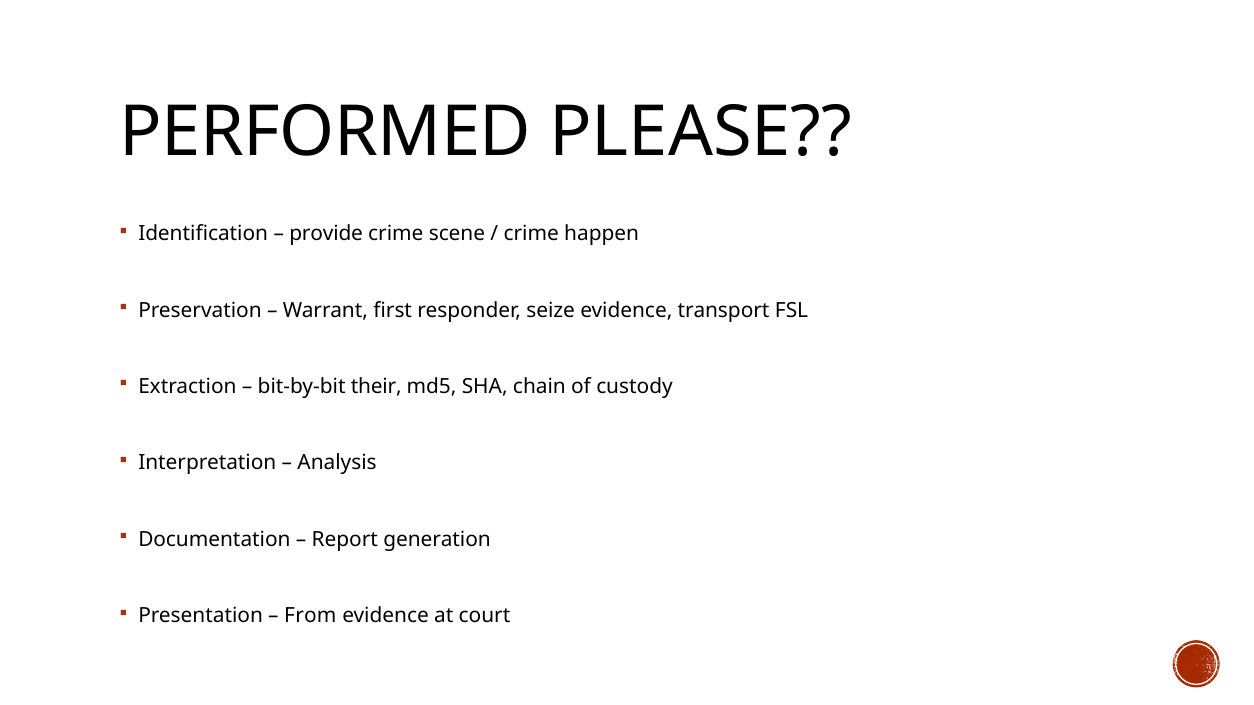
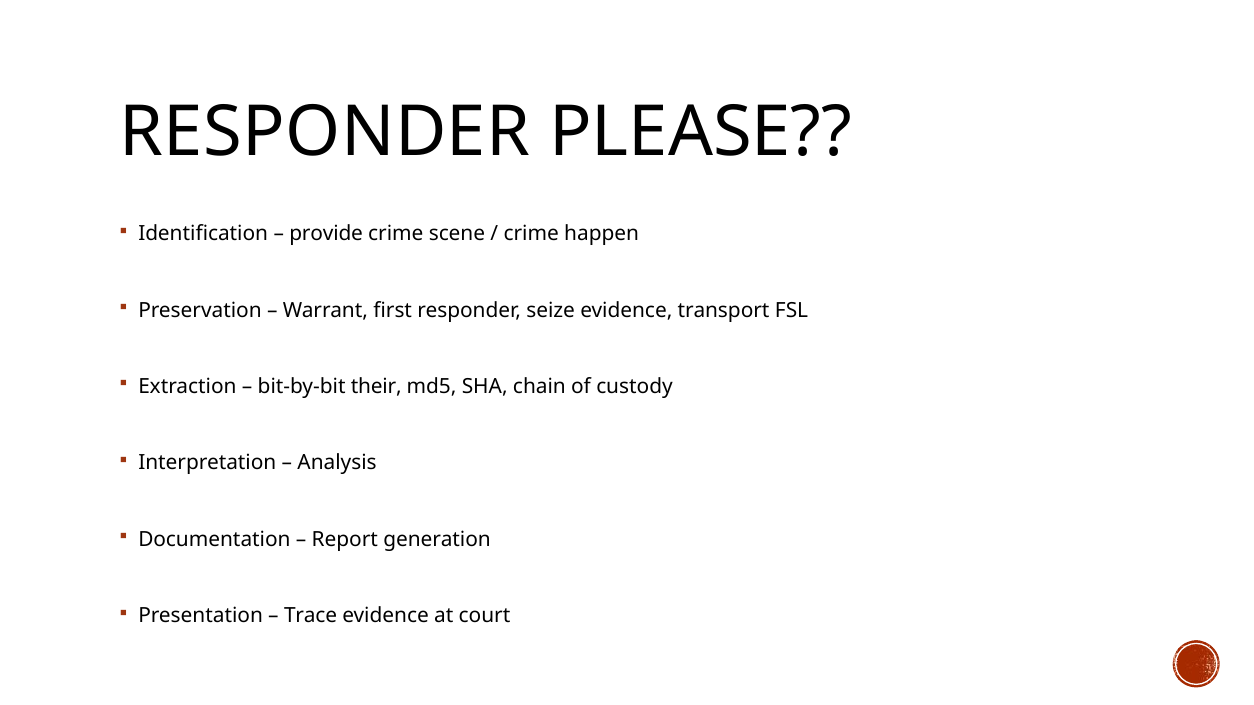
PERFORMED: PERFORMED -> RESPONDER (325, 132)
From: From -> Trace (311, 616)
